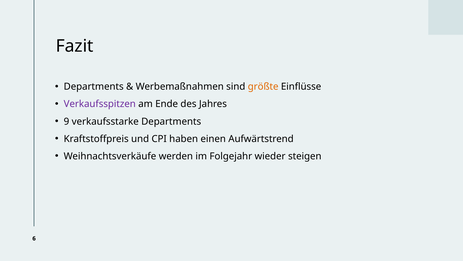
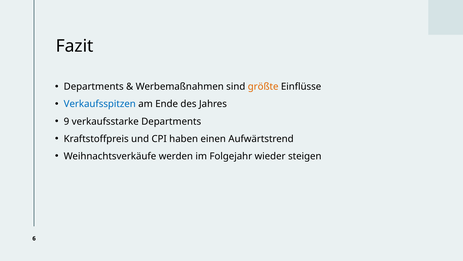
Verkaufsspitzen colour: purple -> blue (100, 104)
